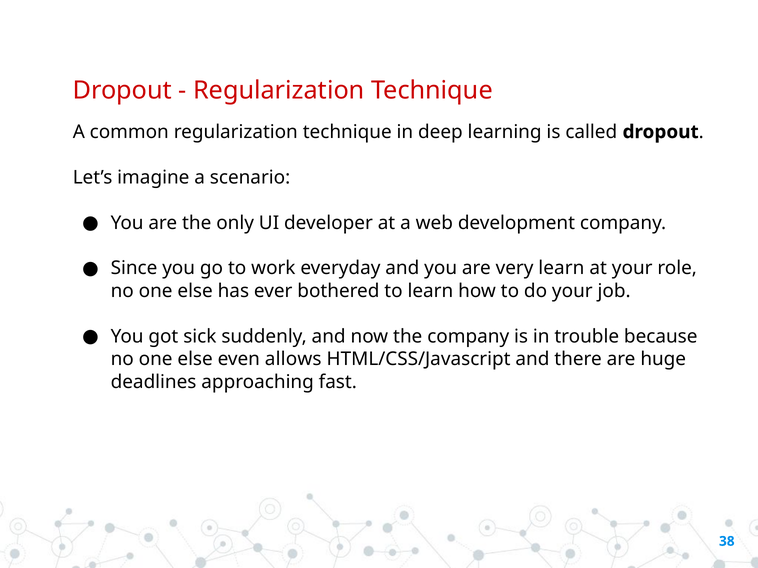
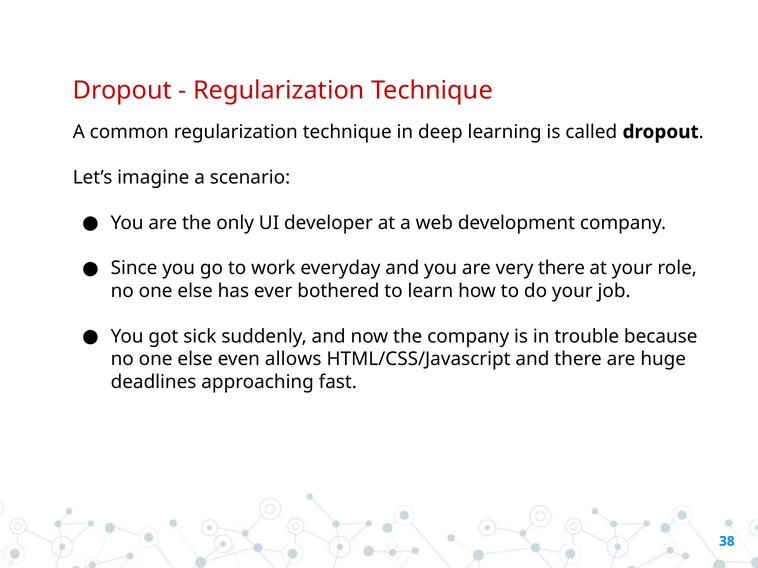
very learn: learn -> there (562, 268)
